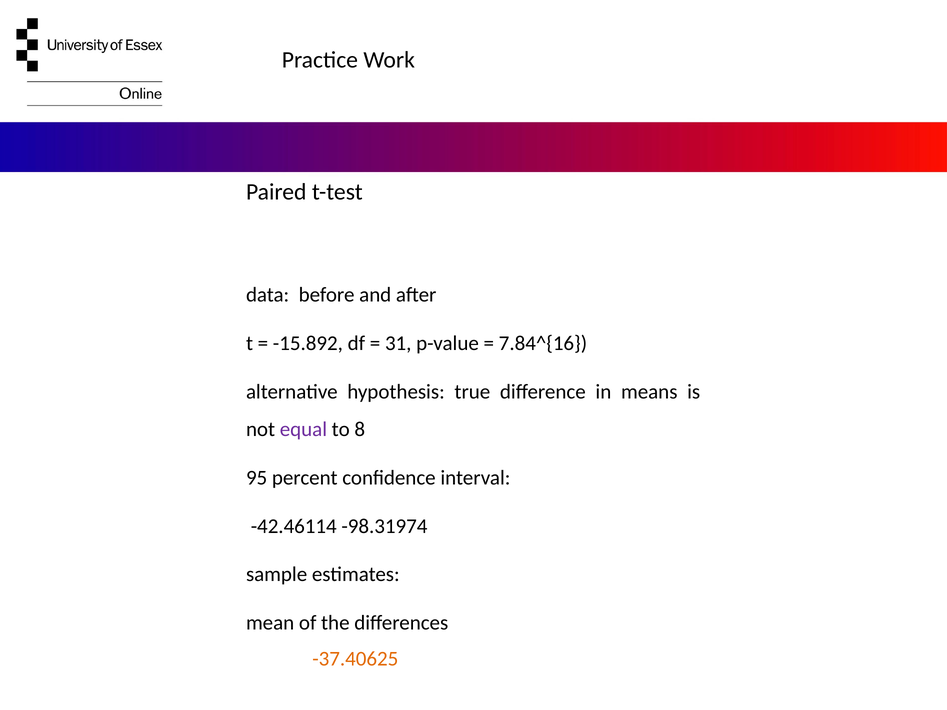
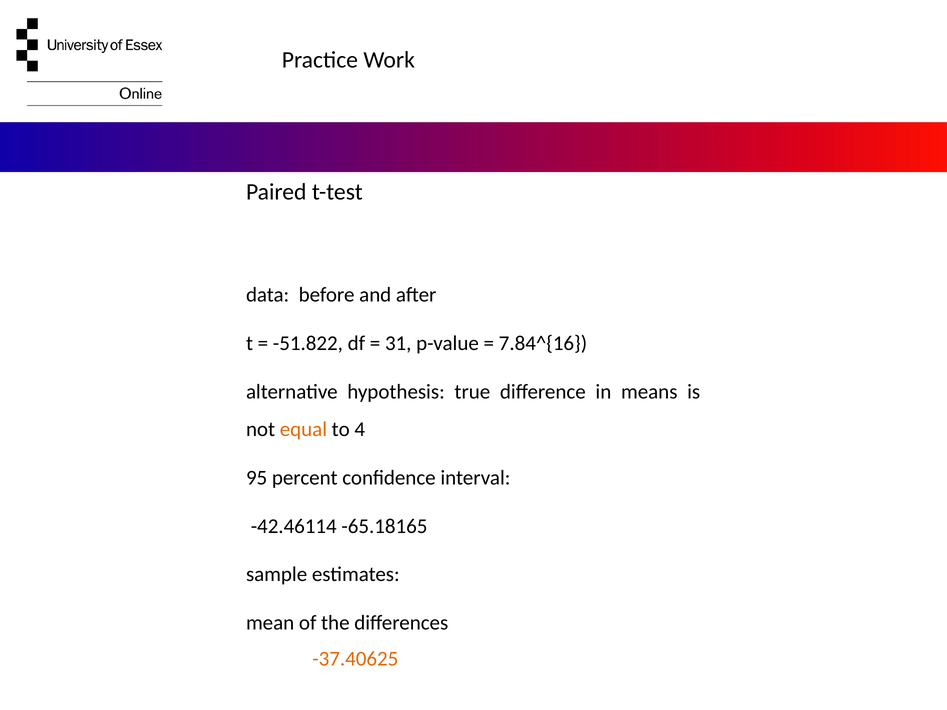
-15.892: -15.892 -> -51.822 (308, 343)
equal colour: purple -> orange (303, 430)
8: 8 -> 4 (360, 430)
-98.31974: -98.31974 -> -65.18165 (384, 526)
